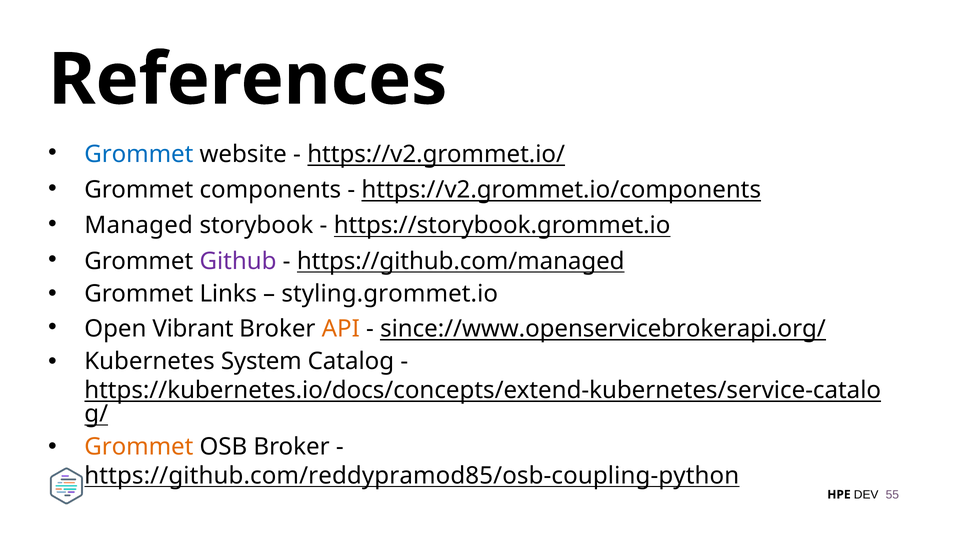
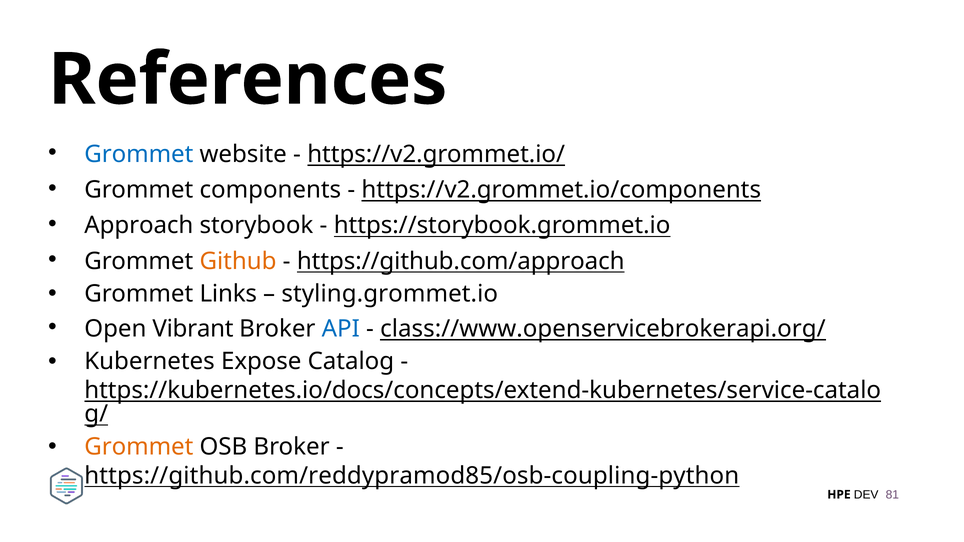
Managed: Managed -> Approach (139, 226)
Github colour: purple -> orange (238, 261)
https://github.com/managed: https://github.com/managed -> https://github.com/approach (461, 261)
API colour: orange -> blue (341, 329)
since://www.openservicebrokerapi.org/: since://www.openservicebrokerapi.org/ -> class://www.openservicebrokerapi.org/ (603, 329)
System: System -> Expose (261, 362)
55: 55 -> 81 (892, 495)
